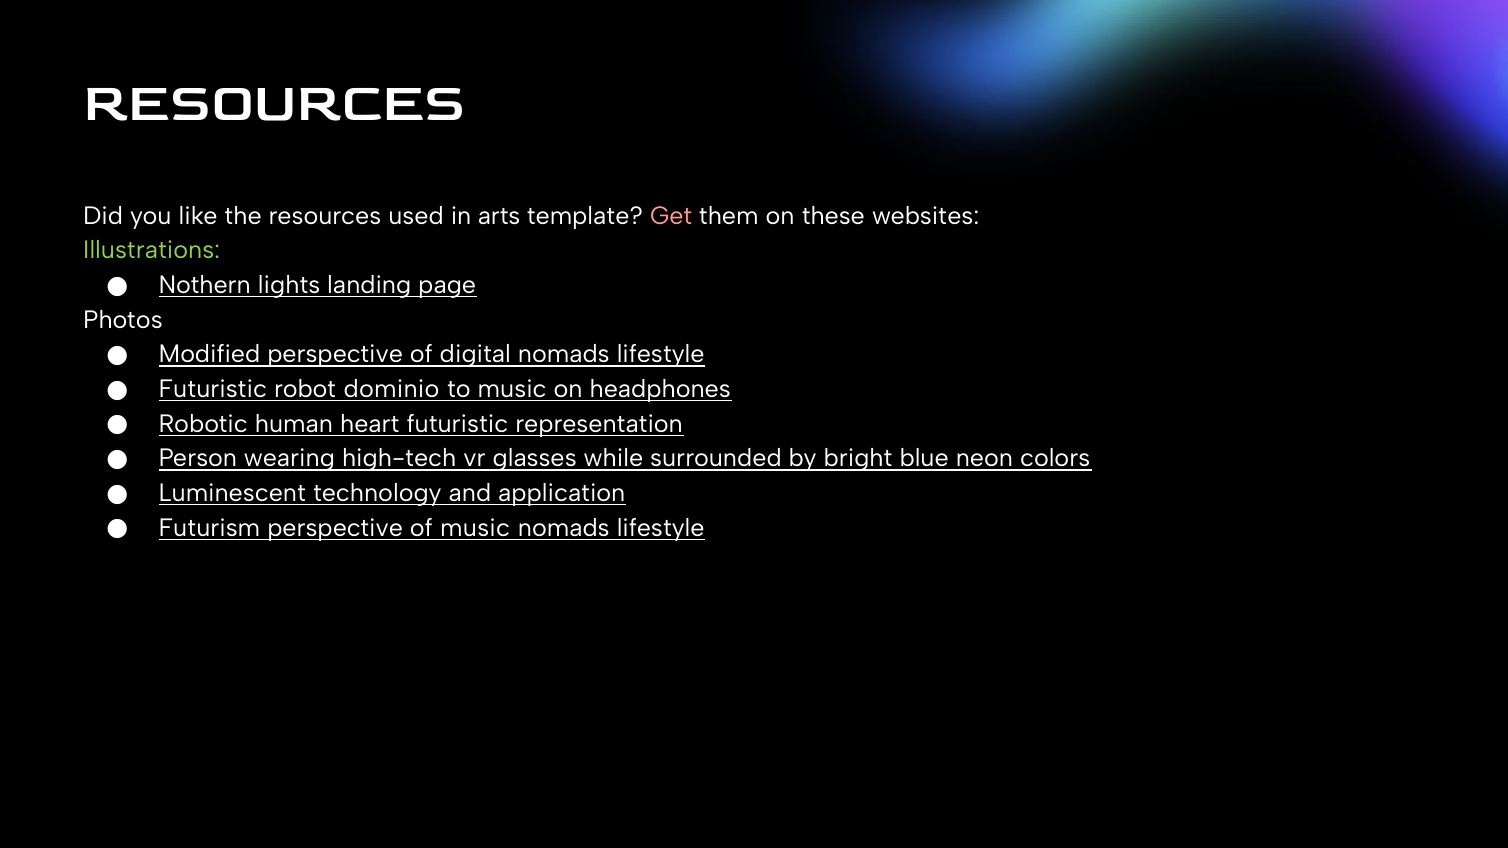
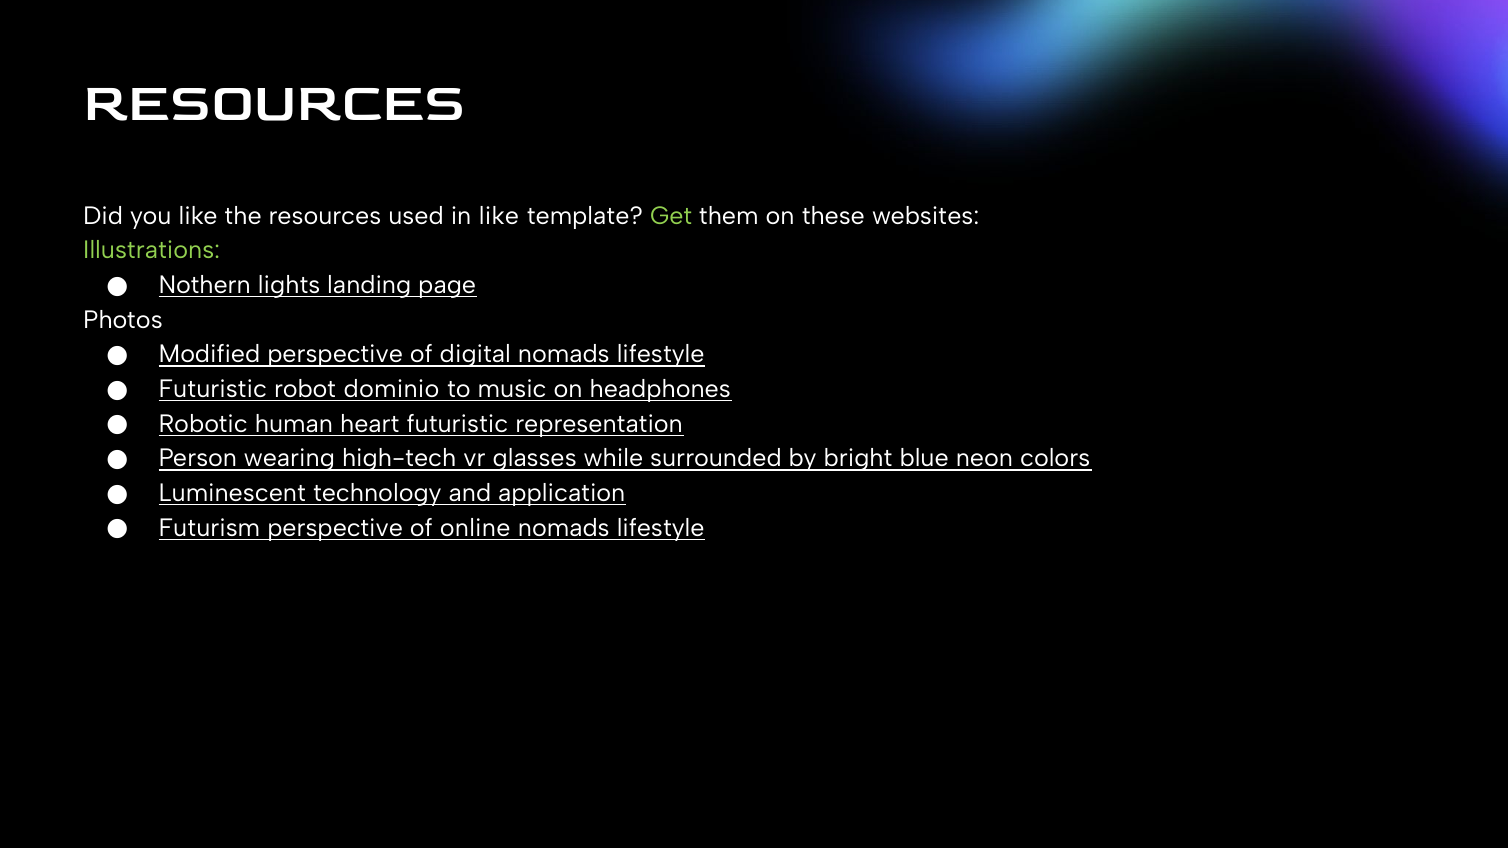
in arts: arts -> like (499, 216)
Get colour: pink -> light green (671, 216)
of music: music -> online (475, 528)
